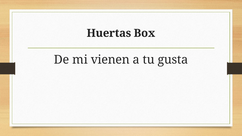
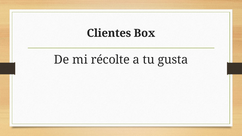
Huertas: Huertas -> Clientes (109, 33)
vienen: vienen -> récolte (110, 60)
